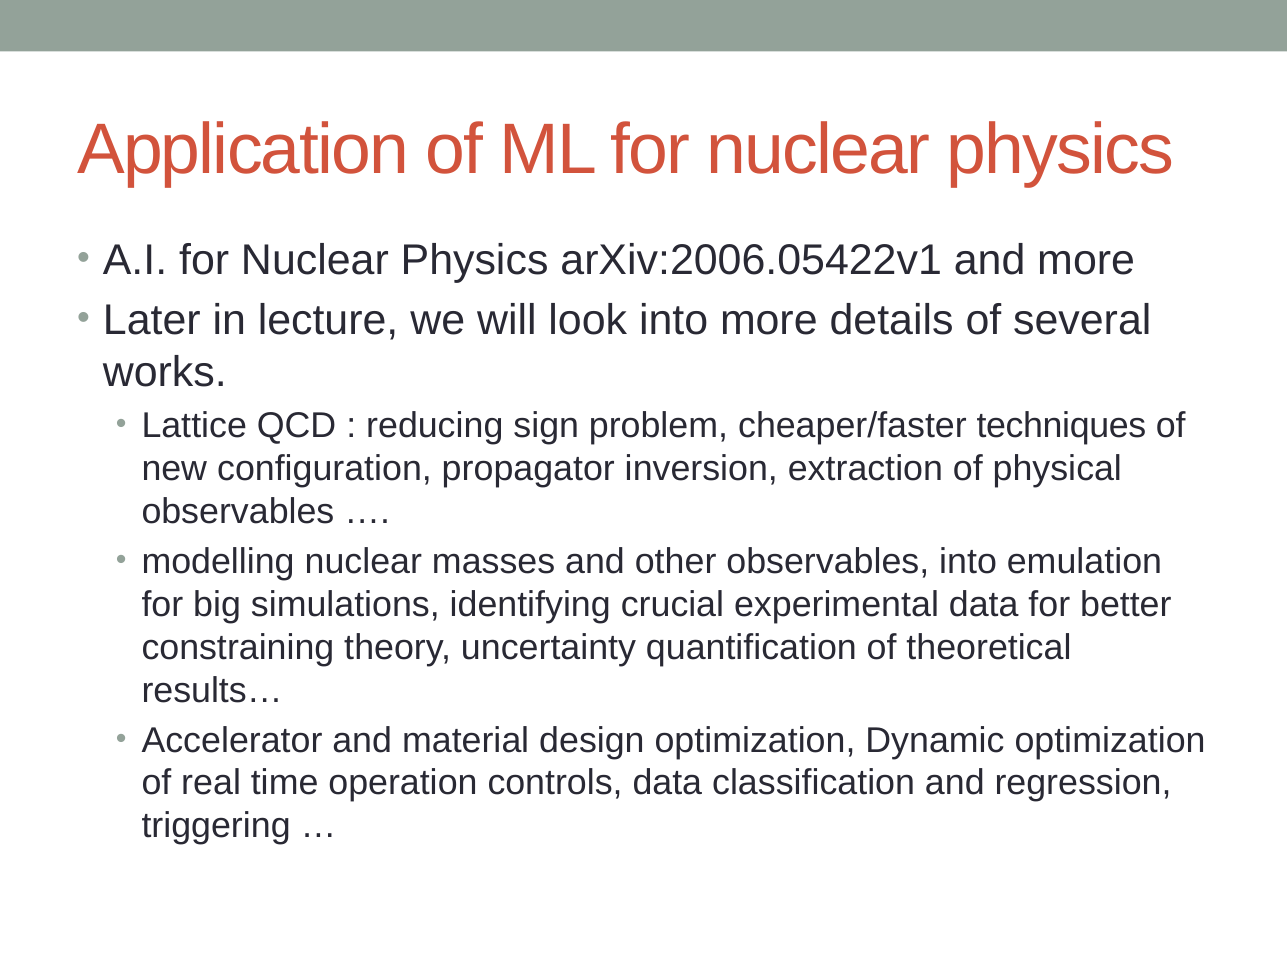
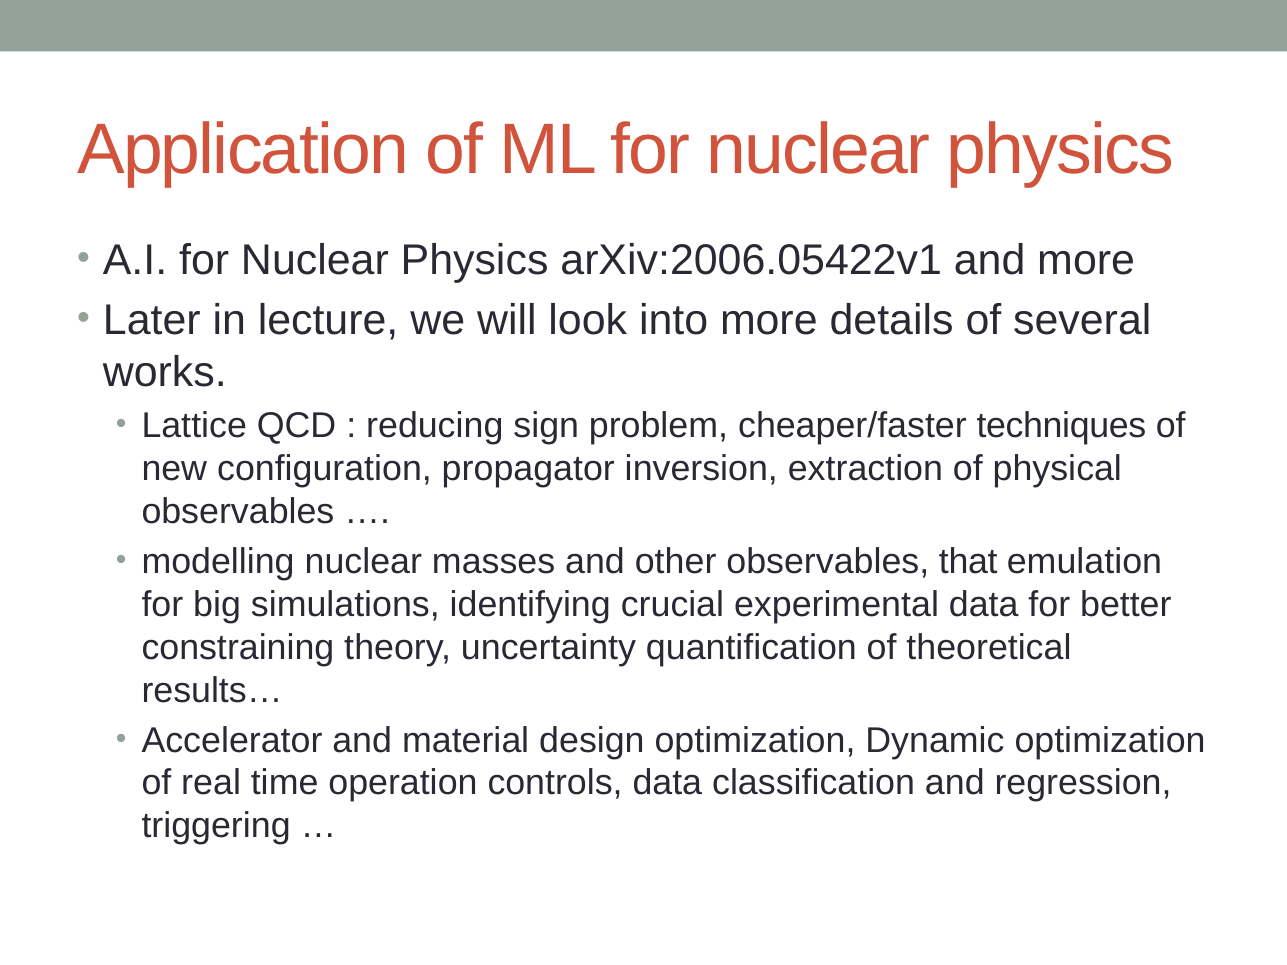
observables into: into -> that (968, 562)
